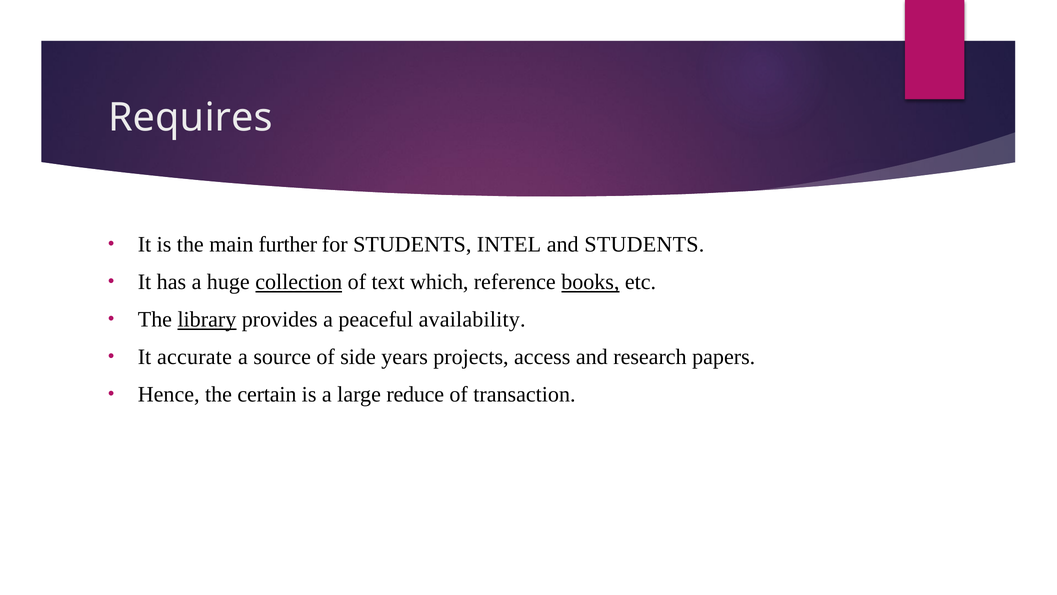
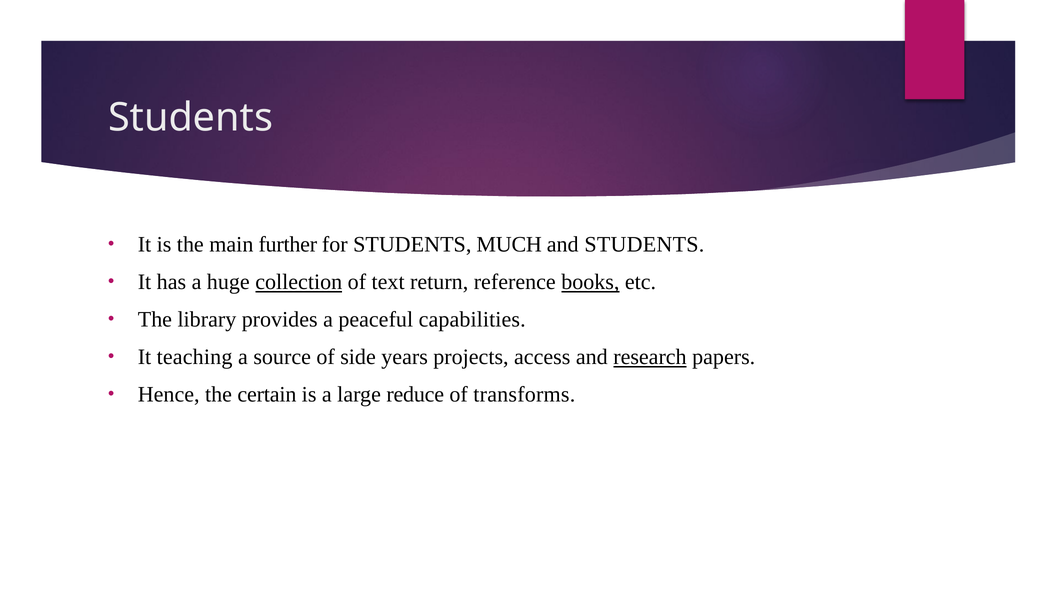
Requires: Requires -> Students (191, 118)
INTEL: INTEL -> MUCH (509, 244)
which: which -> return (439, 282)
library underline: present -> none (207, 319)
availability: availability -> capabilities (472, 319)
accurate: accurate -> teaching (195, 357)
research underline: none -> present (650, 357)
transaction: transaction -> transforms (524, 394)
